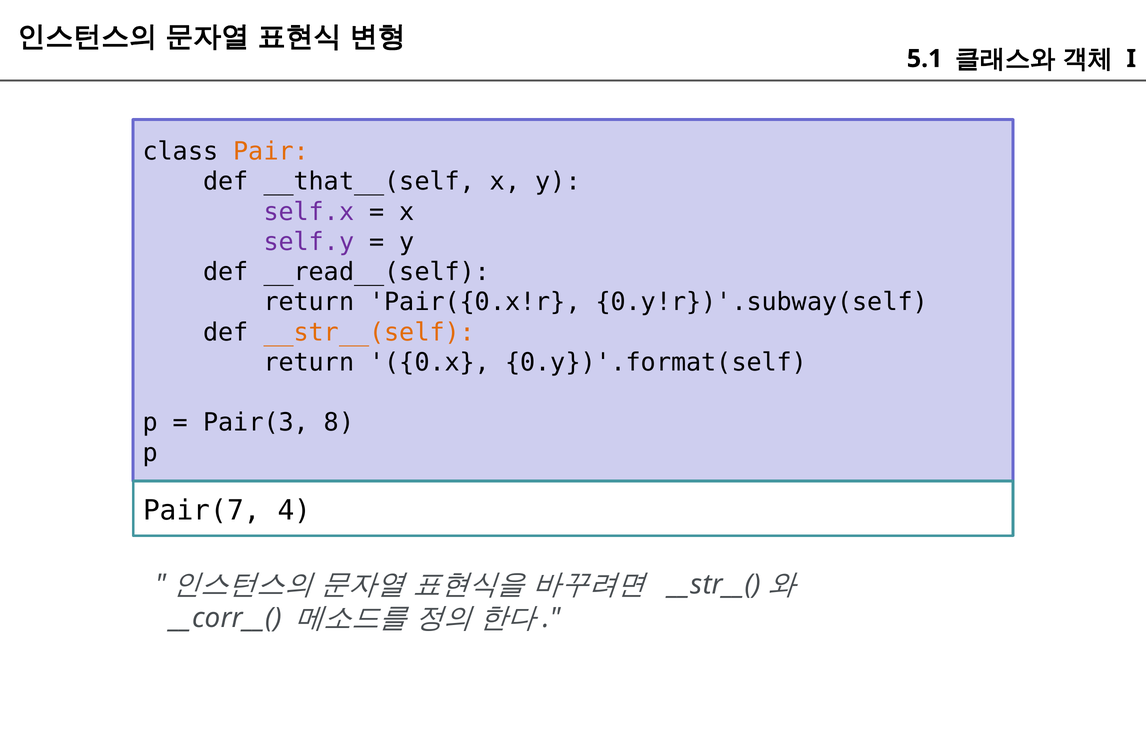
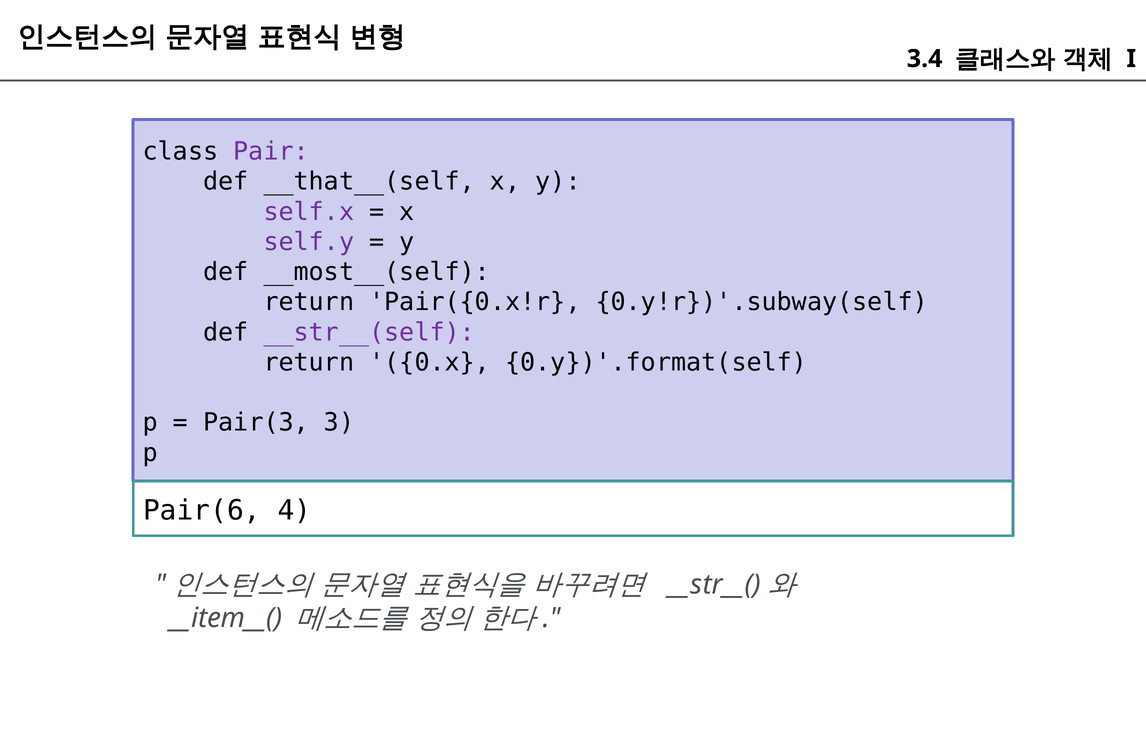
5.1: 5.1 -> 3.4 (925, 59)
Pair colour: orange -> purple (271, 151)
__read__(self: __read__(self -> __most__(self (377, 272)
__str__(self colour: orange -> purple (369, 332)
8: 8 -> 3 (339, 422)
Pair(7: Pair(7 -> Pair(6 (202, 510)
__corr__(: __corr__( -> __item__( (226, 618)
